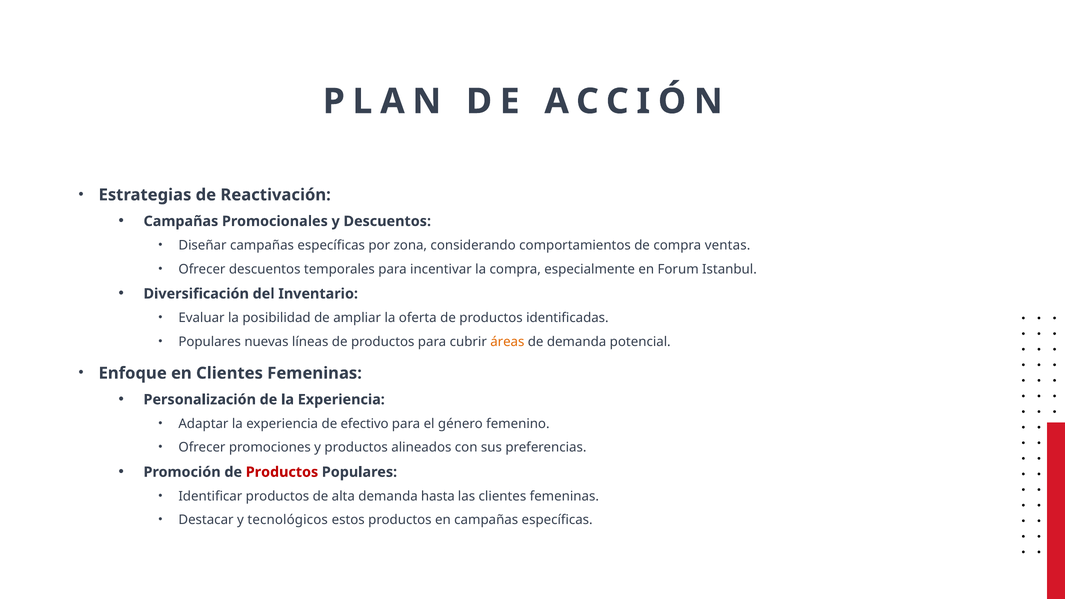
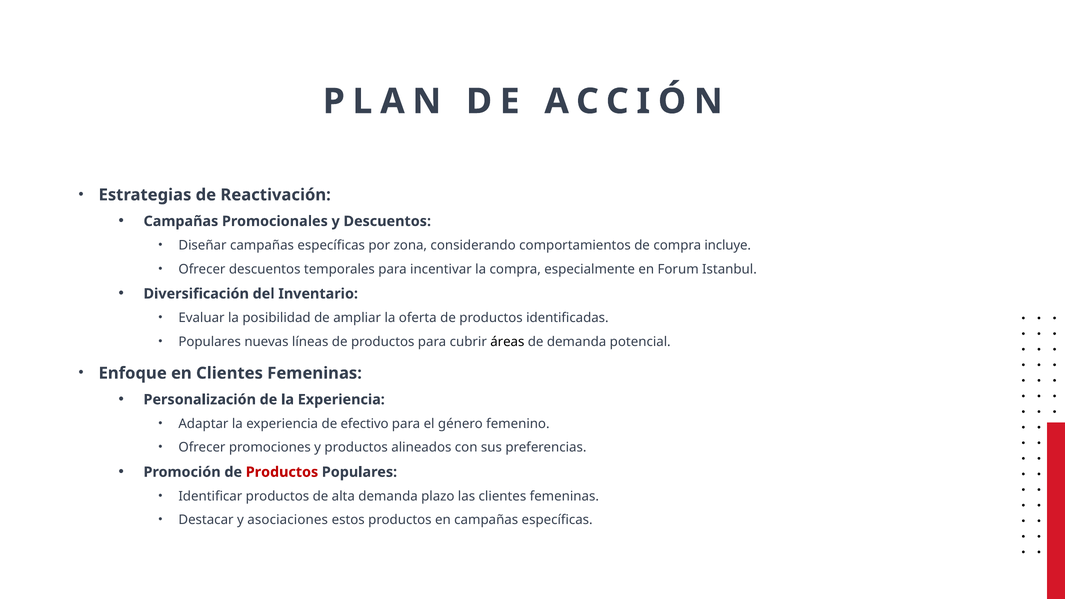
ventas: ventas -> incluye (728, 246)
áreas colour: orange -> black (507, 342)
hasta: hasta -> plazo (438, 496)
tecnológicos: tecnológicos -> asociaciones (288, 520)
